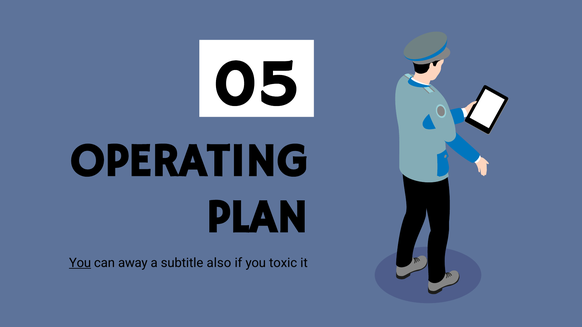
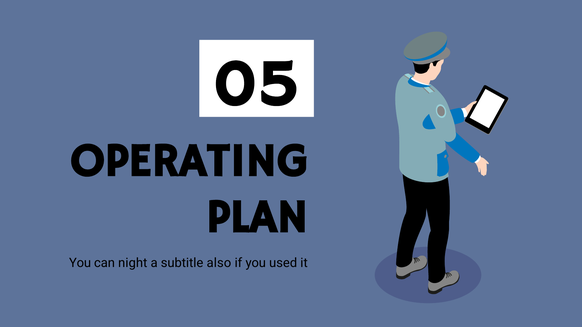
You underline: present -> none (80, 263)
away: away -> night (133, 263)
toxic: toxic -> used (283, 263)
